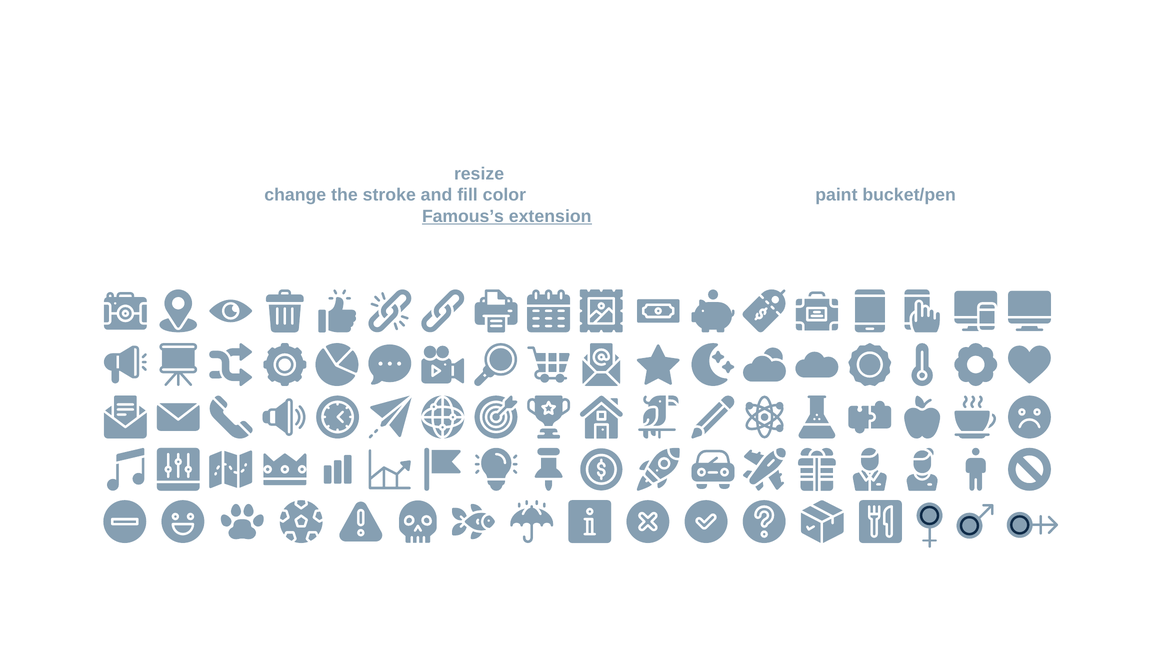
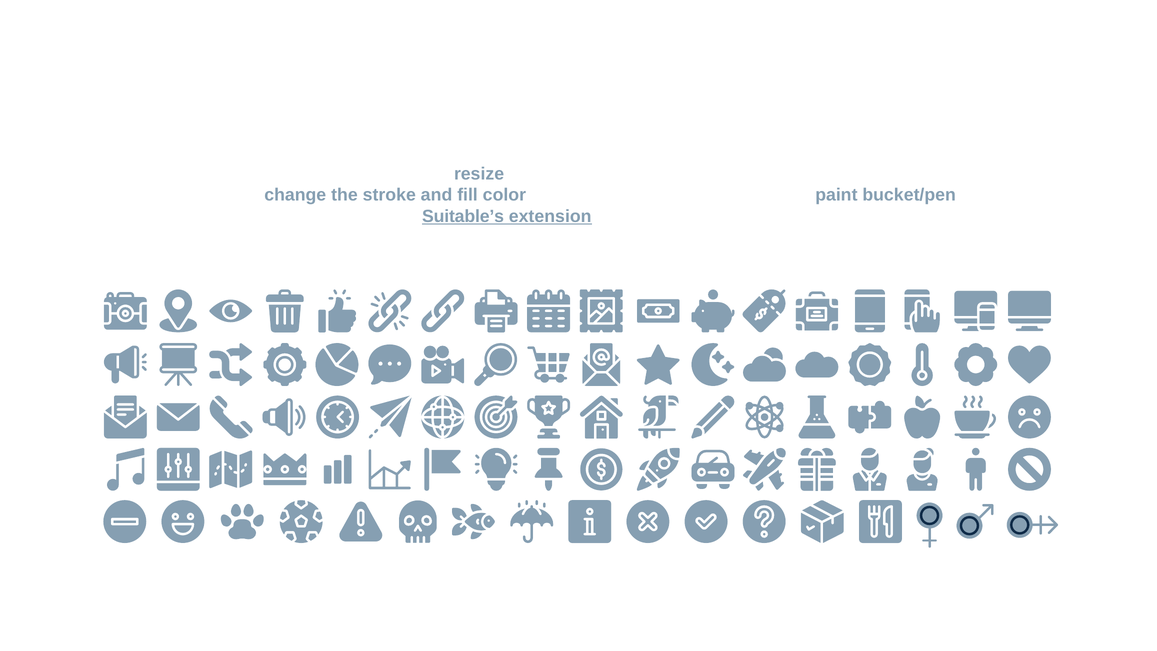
Famous’s: Famous’s -> Suitable’s (463, 216)
